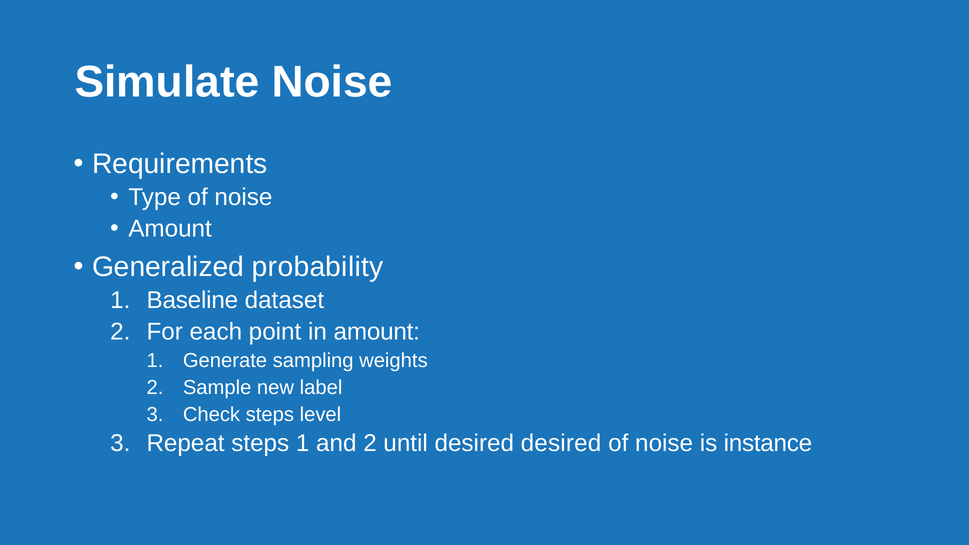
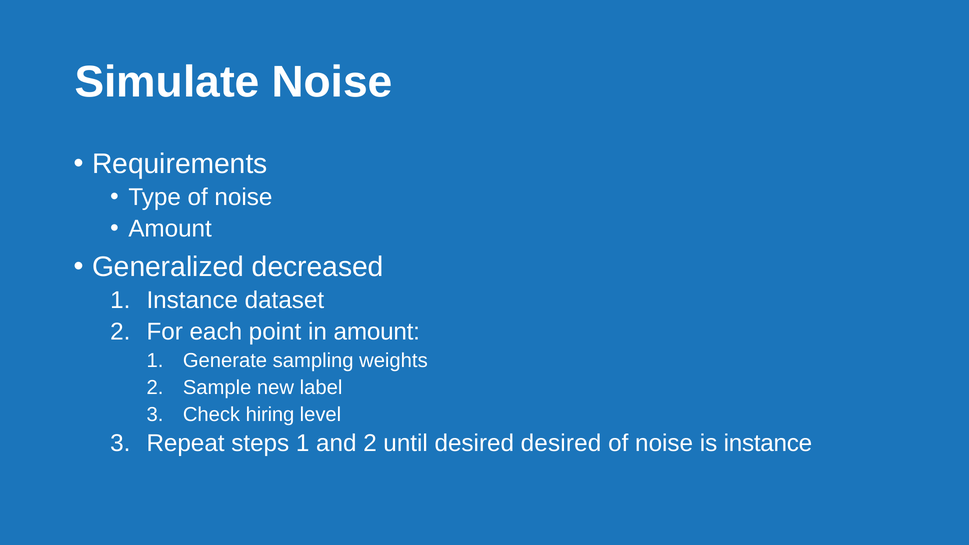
probability: probability -> decreased (318, 267)
1 Baseline: Baseline -> Instance (192, 300)
Check steps: steps -> hiring (270, 414)
